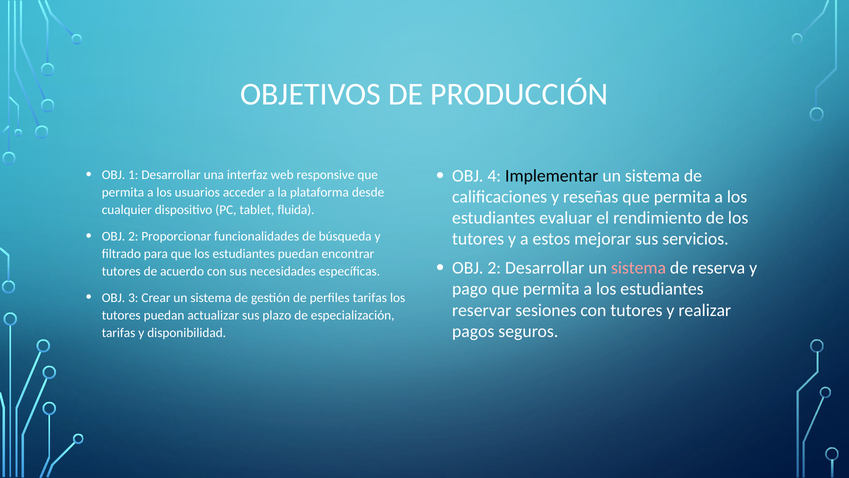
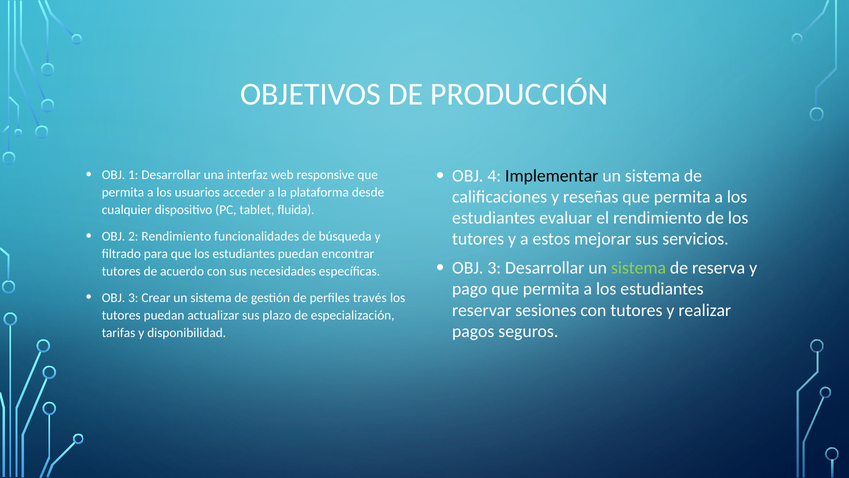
2 Proporcionar: Proporcionar -> Rendimiento (176, 236)
2: 2 -> 3 (494, 268)
sistema colour: pink -> light green (639, 268)
perfiles tarifas: tarifas -> través (370, 297)
